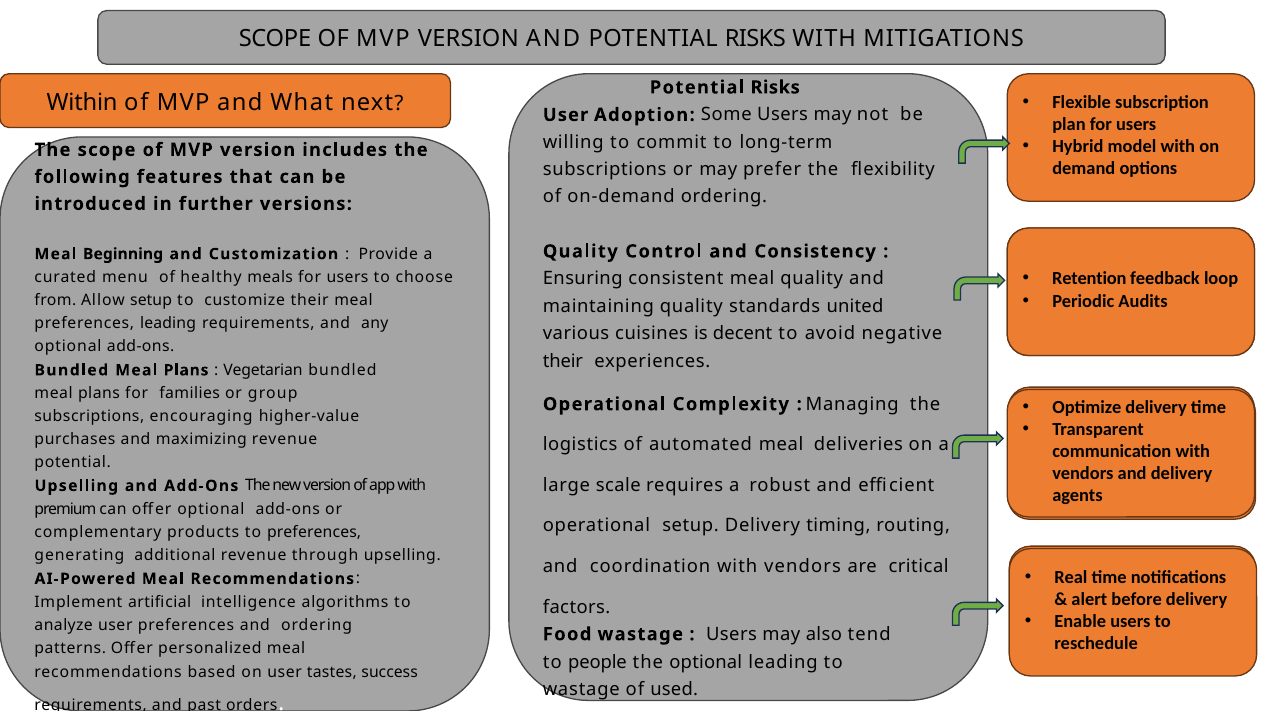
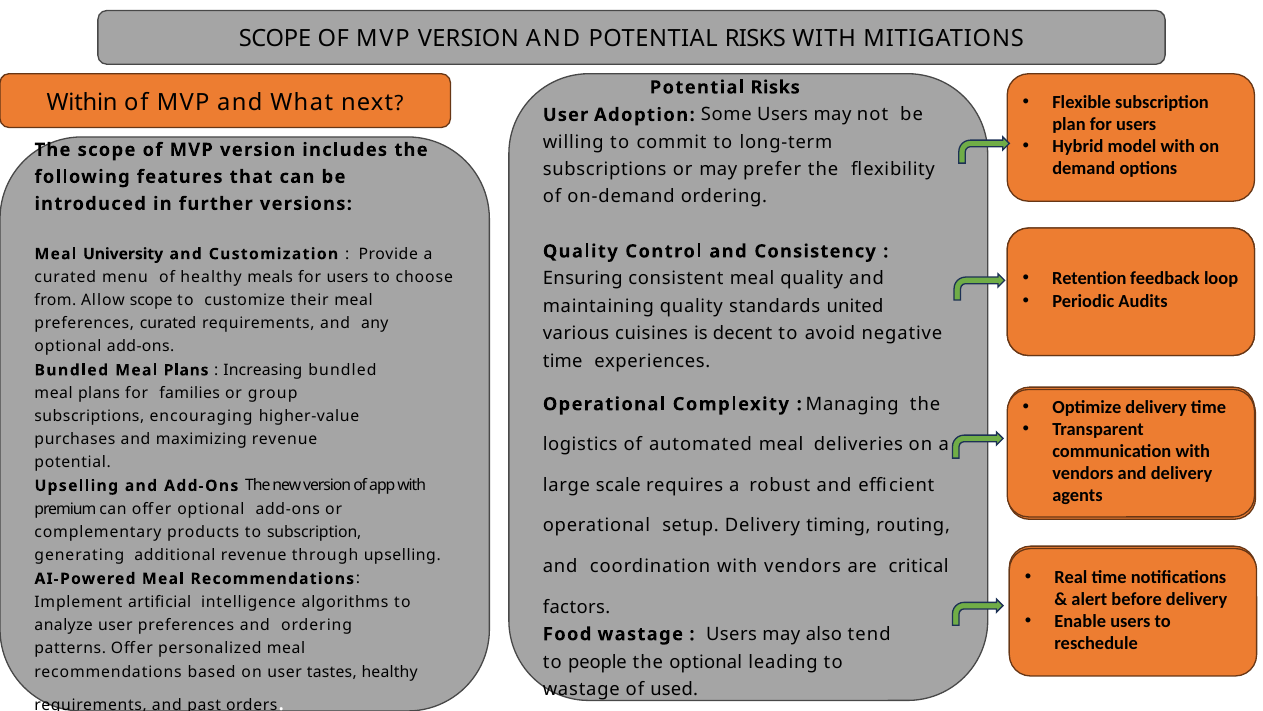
Beginning: Beginning -> University (123, 254)
Allow setup: setup -> scope (151, 300)
preferences leading: leading -> curated (168, 323)
their: their -> time (563, 361)
Vegetarian: Vegetarian -> Increasing (263, 370)
to preferences: preferences -> subscription (314, 532)
tastes success: success -> healthy (390, 671)
